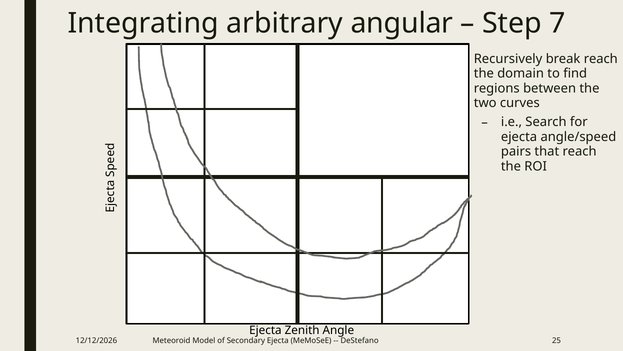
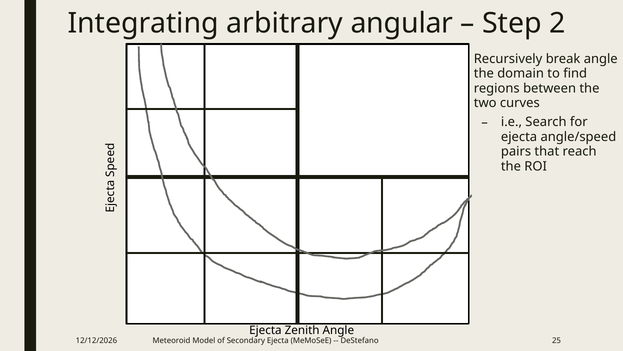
7: 7 -> 2 (557, 23)
break reach: reach -> angle (601, 59)
